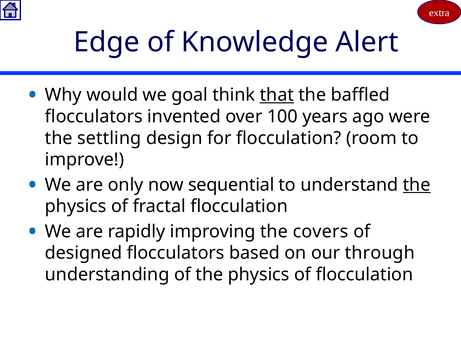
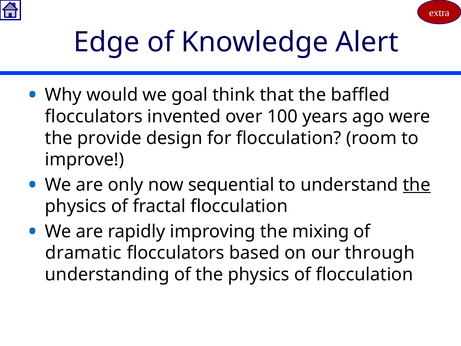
that underline: present -> none (277, 95)
settling: settling -> provide (109, 138)
covers: covers -> mixing (321, 231)
designed: designed -> dramatic (83, 253)
